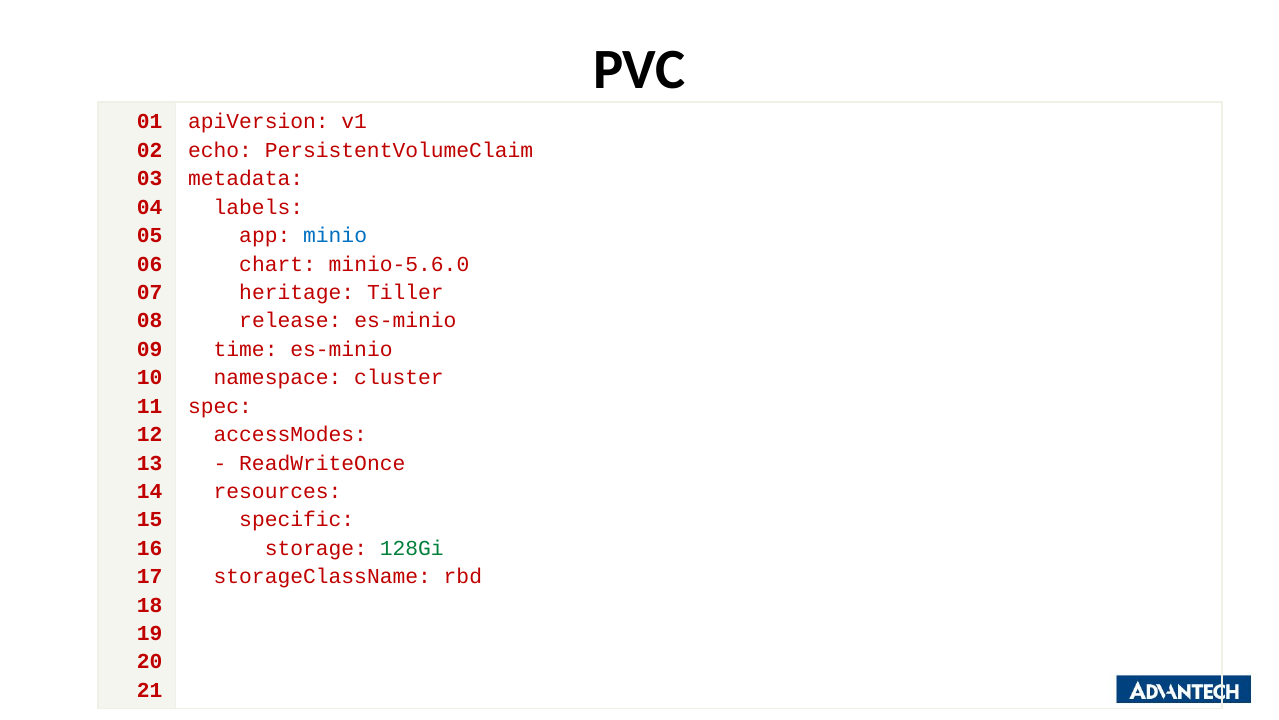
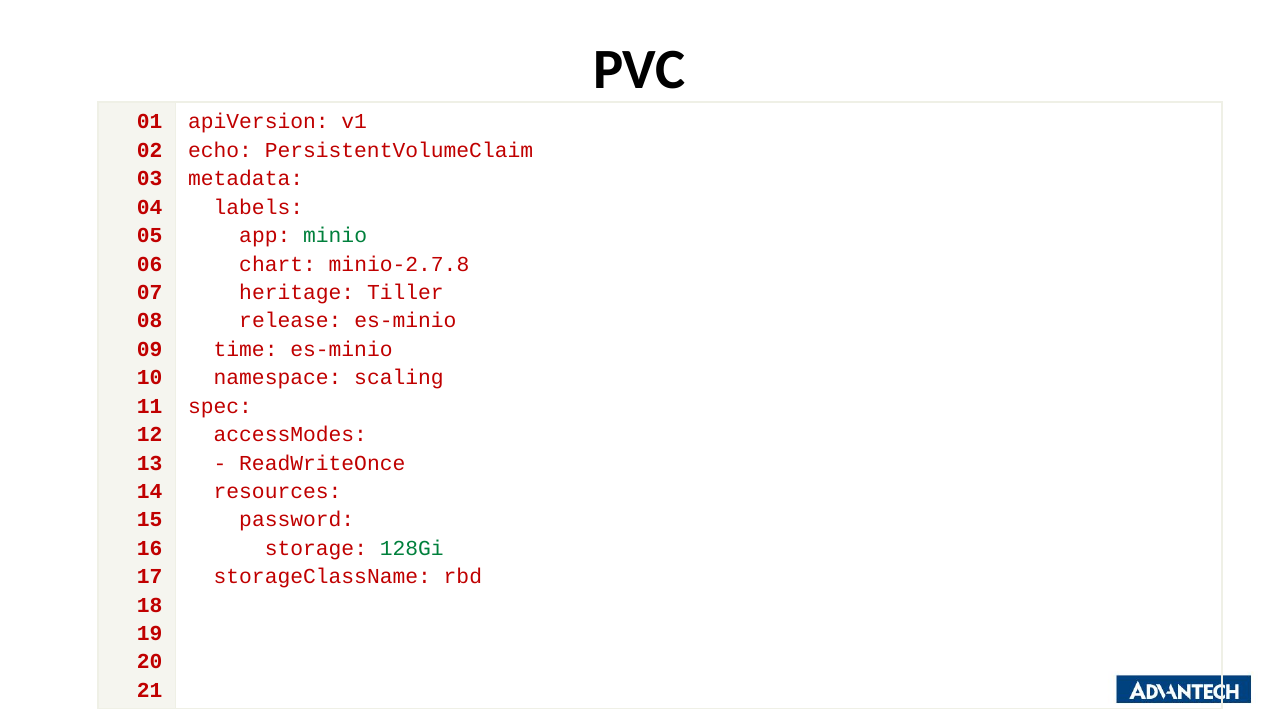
minio colour: blue -> green (335, 235)
minio-5.6.0: minio-5.6.0 -> minio-2.7.8 (399, 264)
cluster: cluster -> scaling (399, 377)
specific: specific -> password (297, 519)
